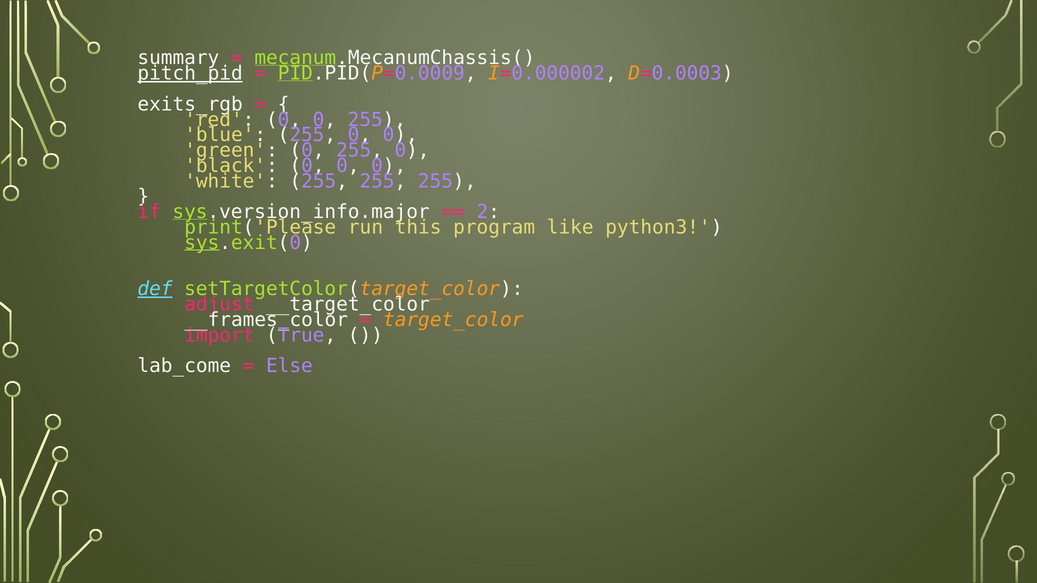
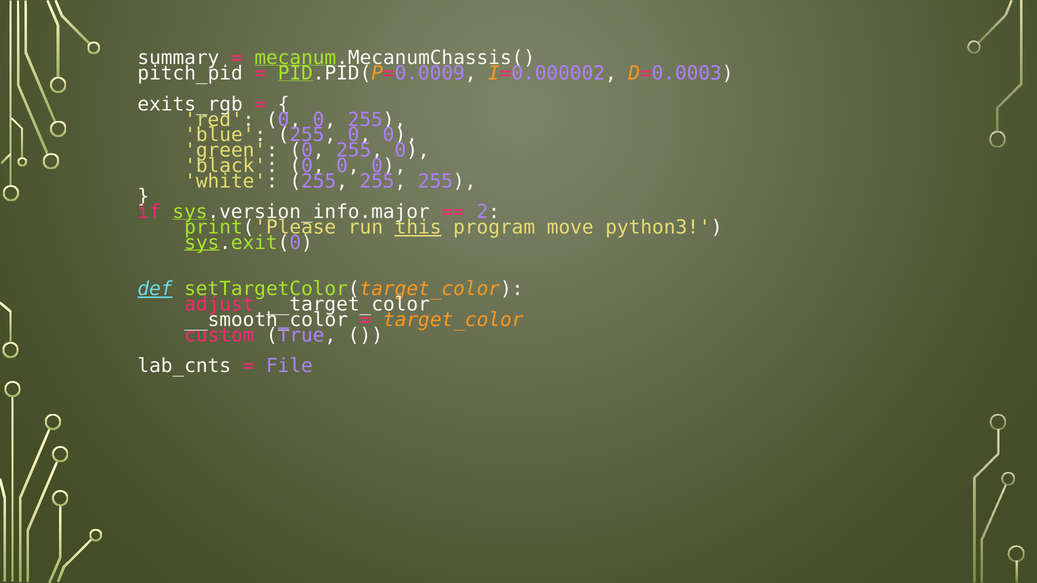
pitch_pid underline: present -> none (190, 73)
this underline: none -> present (418, 227)
like: like -> move (570, 227)
__frames_color: __frames_color -> __smooth_color (266, 320)
import: import -> custom (219, 335)
lab_come: lab_come -> lab_cnts (184, 366)
Else: Else -> File (289, 366)
